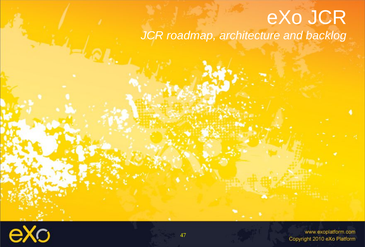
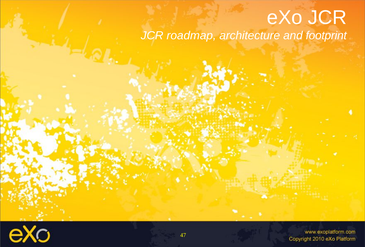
backlog: backlog -> footprint (326, 36)
